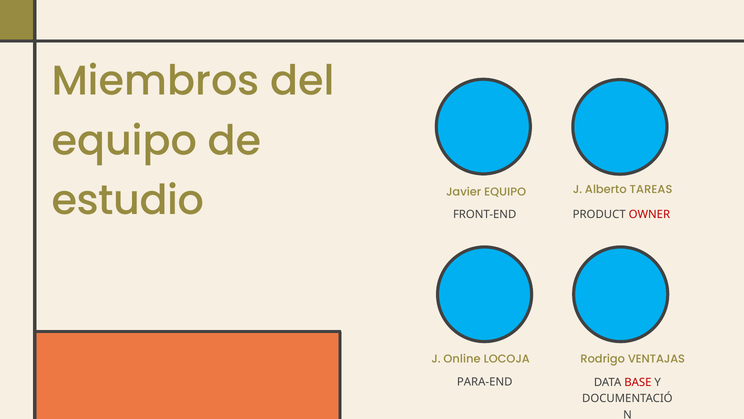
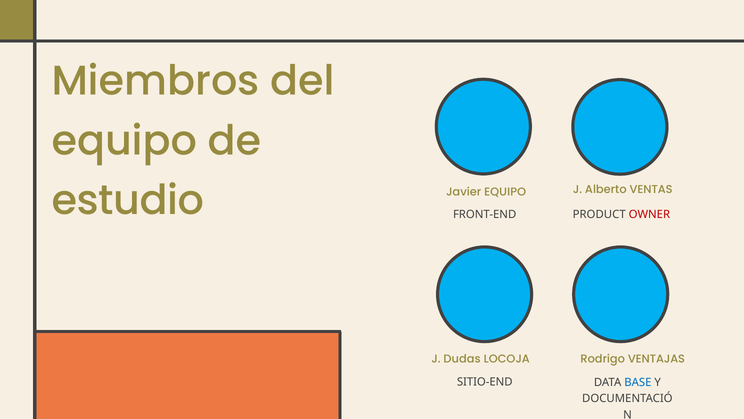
TAREAS: TAREAS -> VENTAS (651, 189)
Online: Online -> Dudas (462, 359)
PARA-END: PARA-END -> SITIO-END (485, 381)
BASE colour: red -> blue (638, 382)
